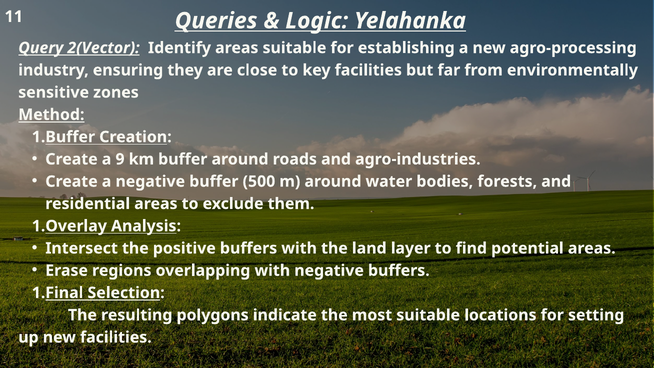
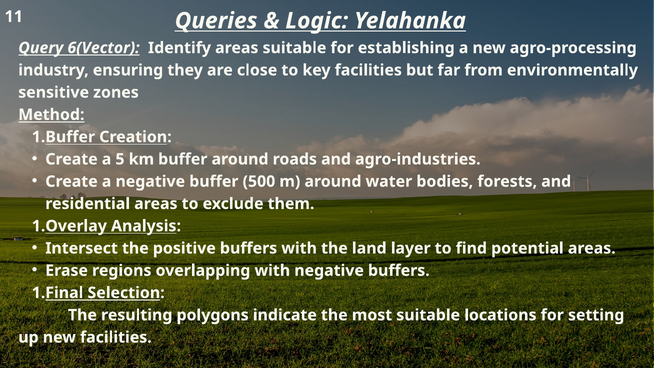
2(Vector: 2(Vector -> 6(Vector (104, 48)
9: 9 -> 5 (120, 159)
